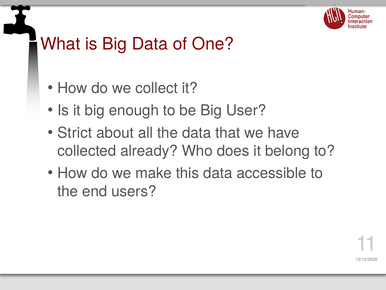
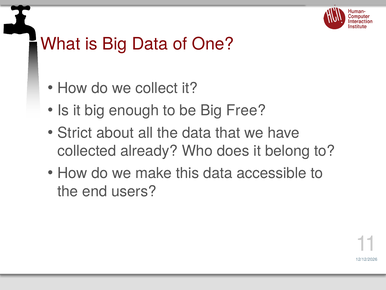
User: User -> Free (246, 110)
